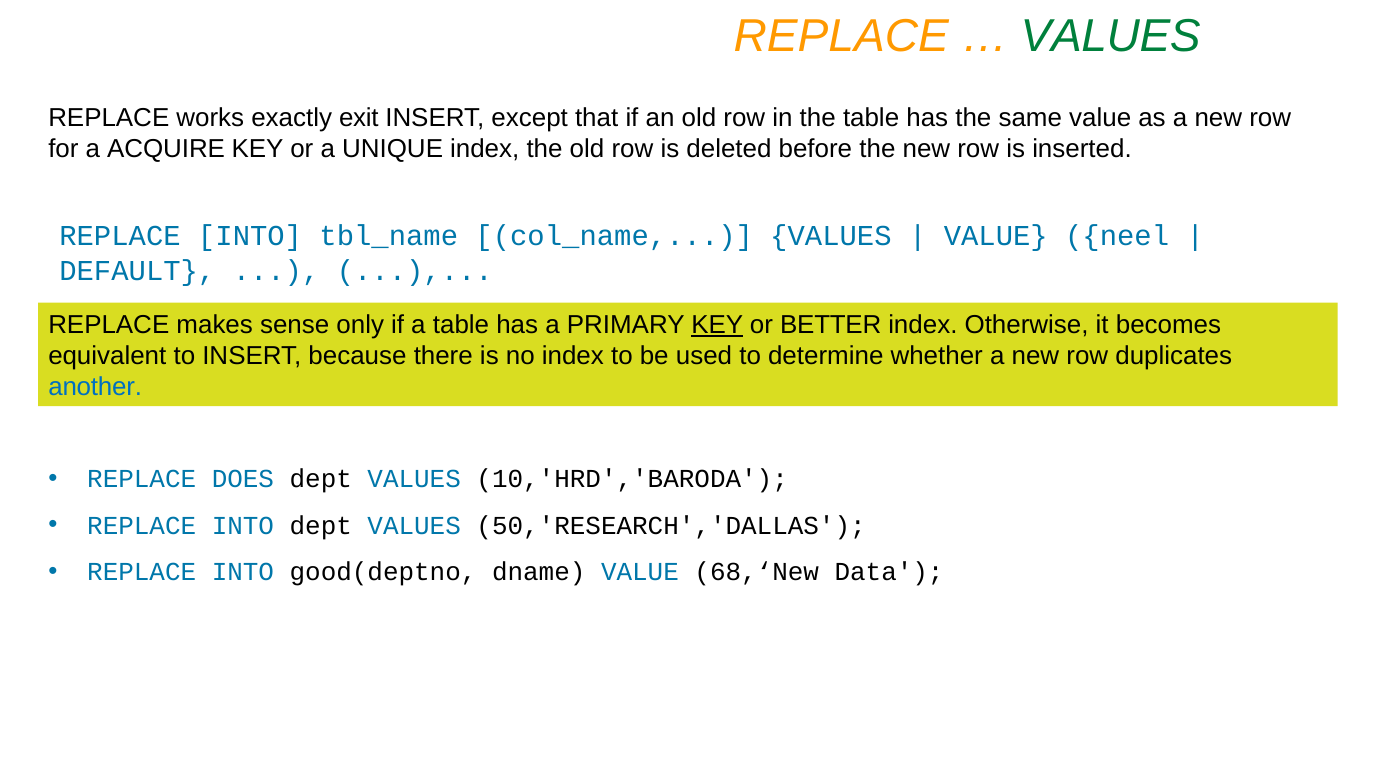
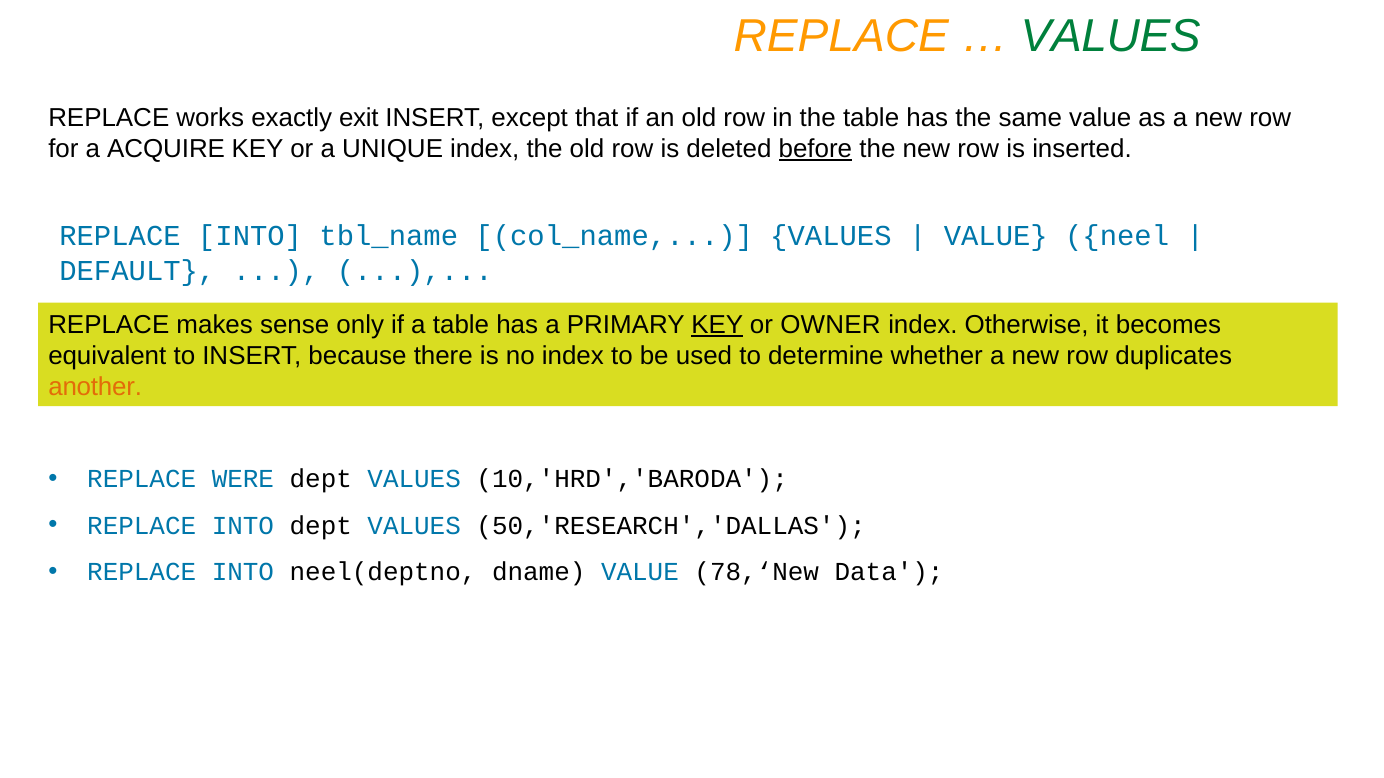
before underline: none -> present (815, 149)
BETTER: BETTER -> OWNER (830, 325)
another colour: blue -> orange (95, 387)
DOES: DOES -> WERE (243, 479)
good(deptno: good(deptno -> neel(deptno (383, 573)
68,‘New: 68,‘New -> 78,‘New (757, 573)
